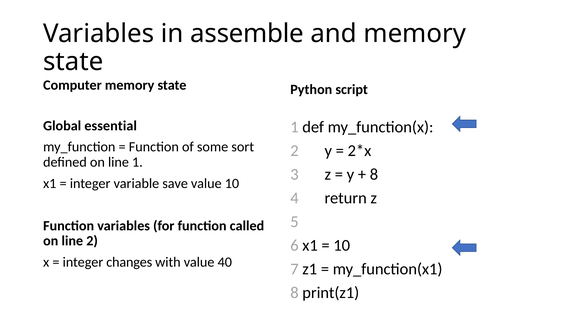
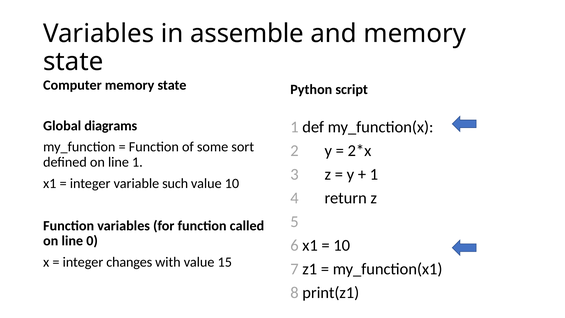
essential: essential -> diagrams (111, 126)
8: 8 -> 1 (374, 174)
save: save -> such (175, 183)
line 2: 2 -> 0 (92, 241)
40: 40 -> 15 (225, 262)
